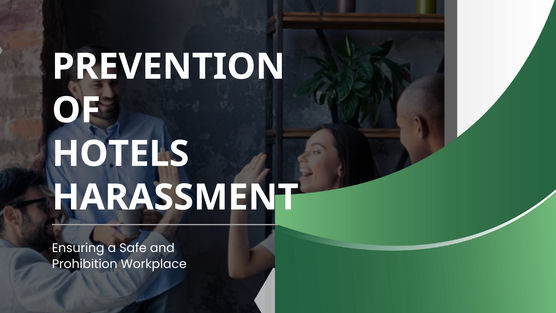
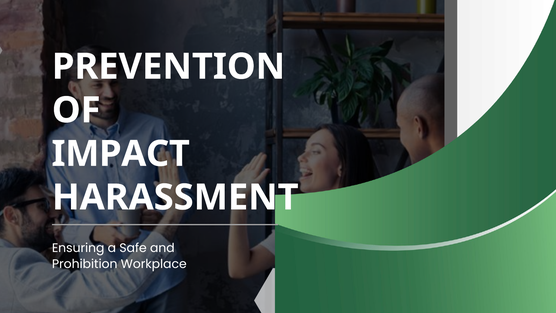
HOTELS: HOTELS -> IMPACT (121, 154)
